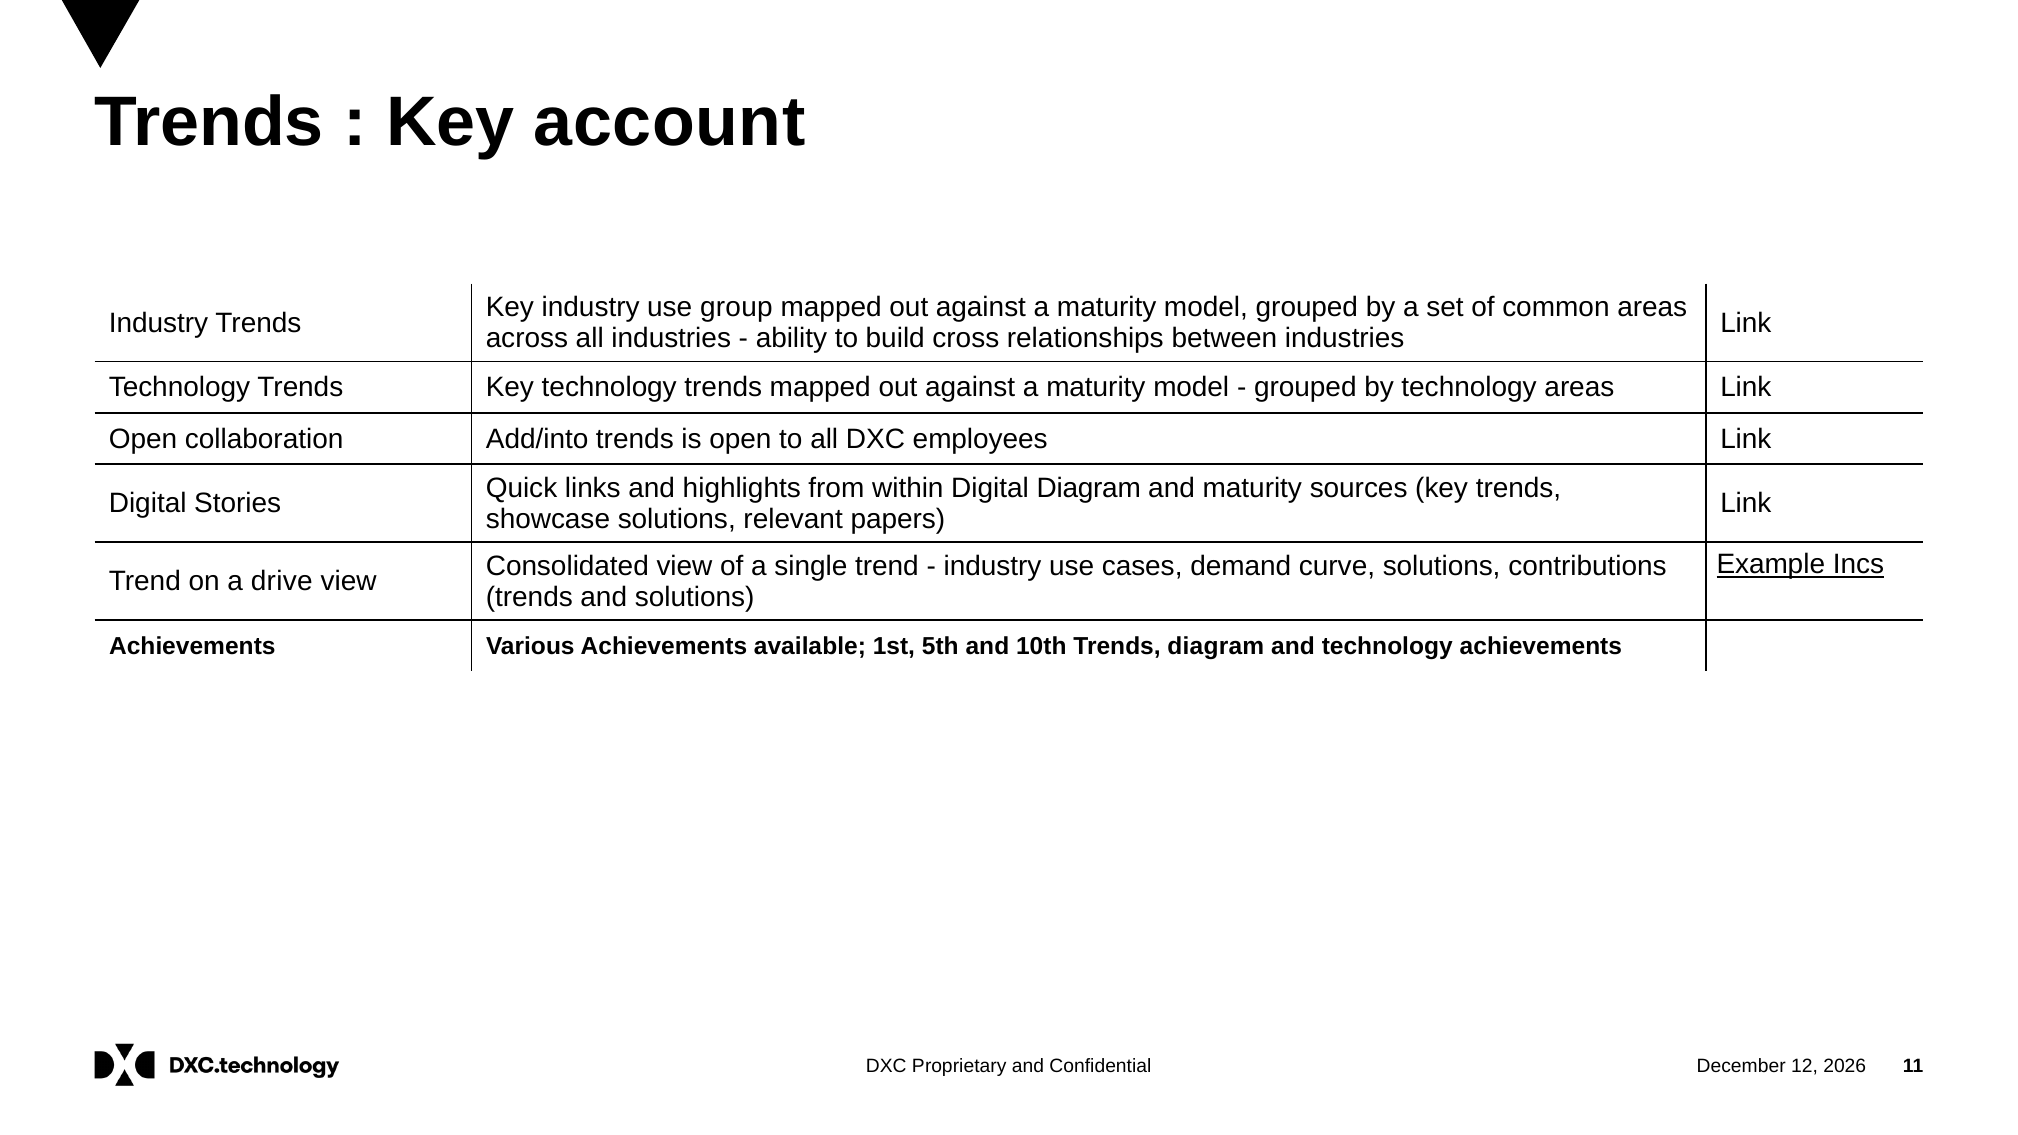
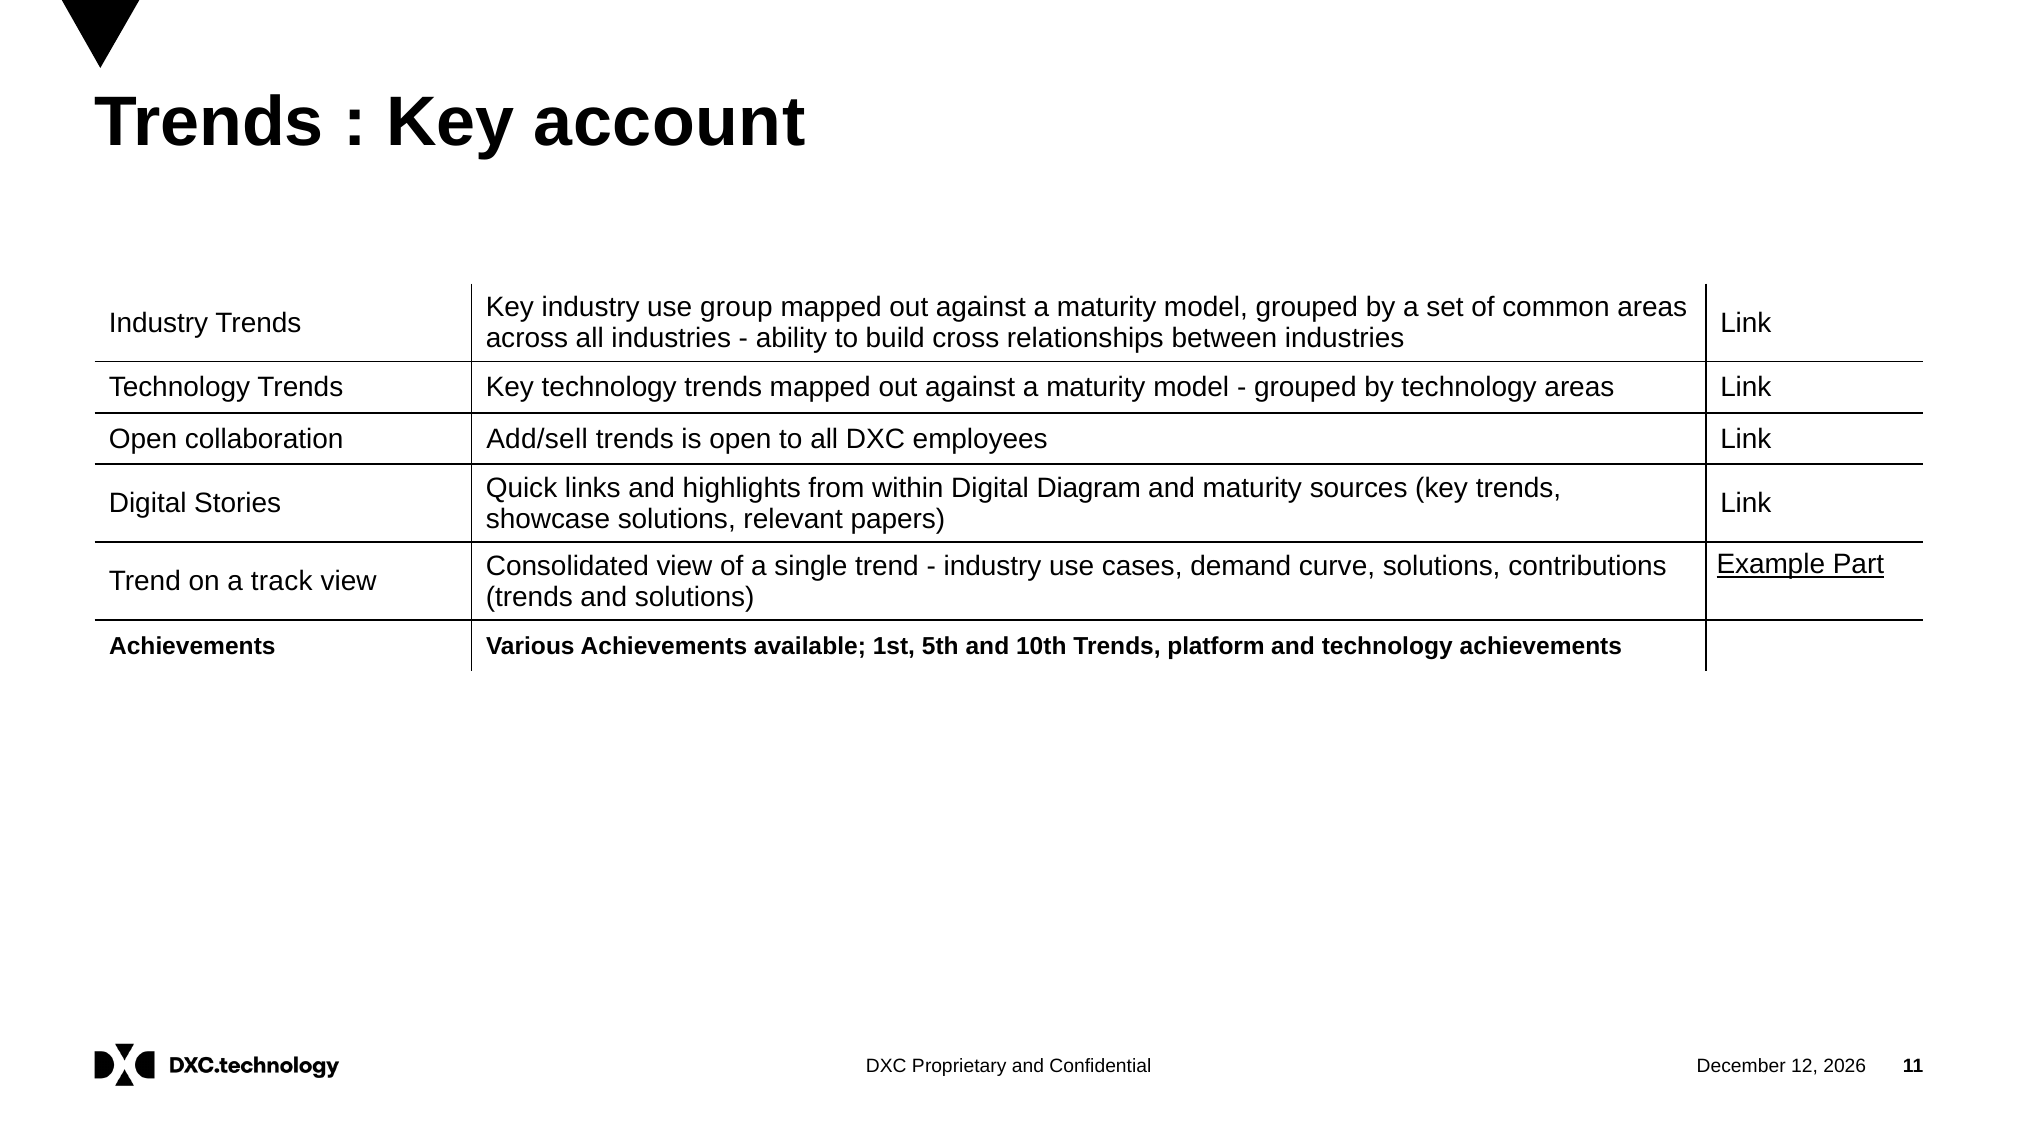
Add/into: Add/into -> Add/sell (537, 439)
Incs: Incs -> Part (1858, 564)
drive: drive -> track (282, 582)
Trends diagram: diagram -> platform (1216, 646)
